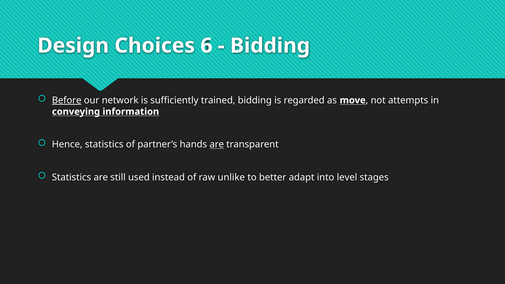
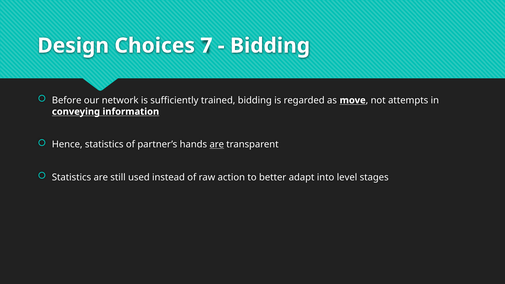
6: 6 -> 7 (206, 46)
Before underline: present -> none (67, 100)
unlike: unlike -> action (231, 177)
